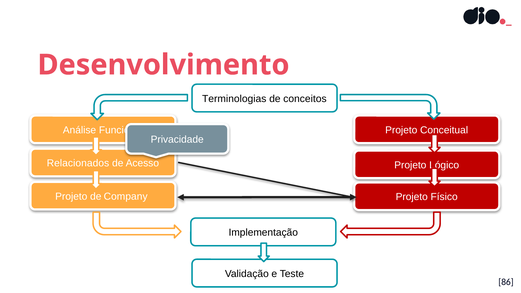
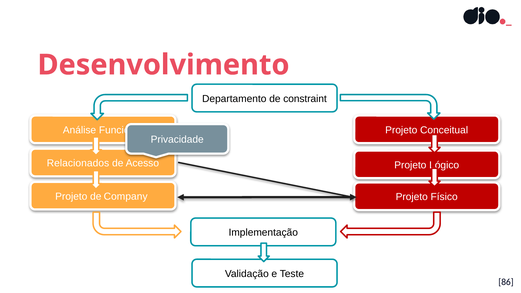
Terminologias: Terminologias -> Departamento (234, 99)
conceitos: conceitos -> constraint (305, 99)
